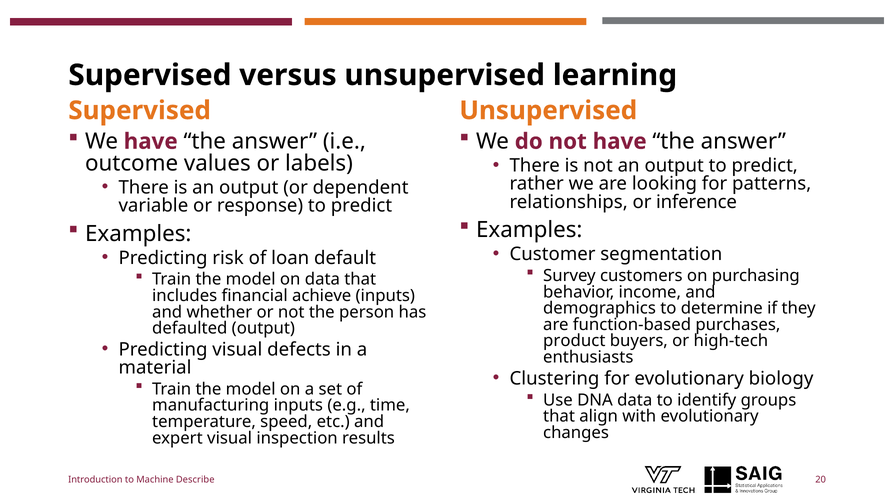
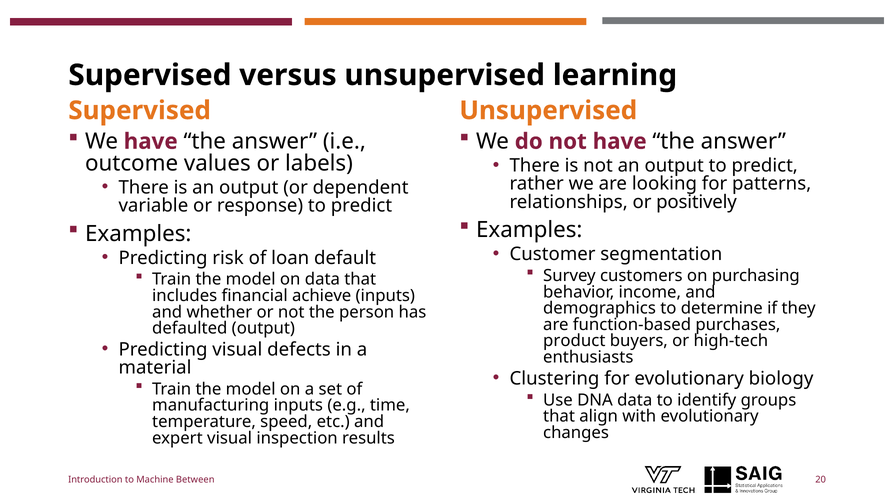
inference: inference -> positively (697, 202)
Describe: Describe -> Between (195, 479)
